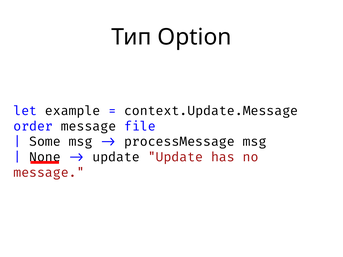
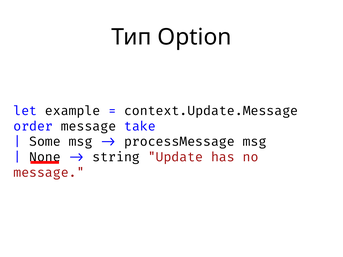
file: file -> take (140, 126)
update: update -> string (116, 157)
